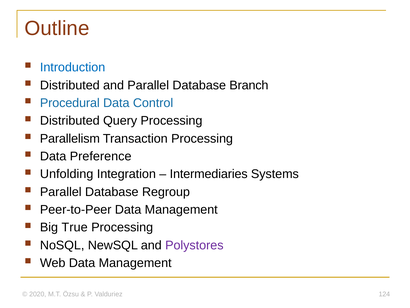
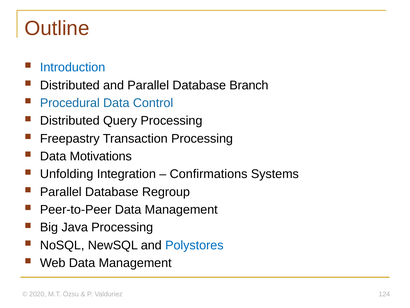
Parallelism: Parallelism -> Freepastry (70, 138)
Preference: Preference -> Motivations (101, 156)
Intermediaries: Intermediaries -> Confirmations (209, 174)
True: True -> Java (75, 227)
Polystores colour: purple -> blue (194, 245)
